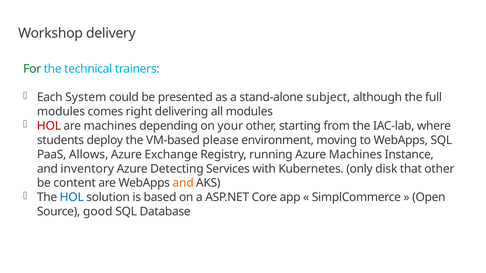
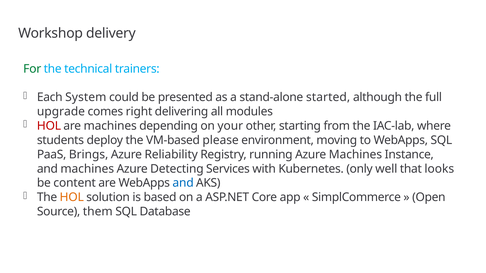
subject: subject -> started (328, 97)
modules: modules -> upgrade (61, 112)
Allows: Allows -> Brings (89, 155)
Exchange: Exchange -> Reliability (171, 155)
and inventory: inventory -> machines (87, 169)
disk: disk -> well (386, 169)
that other: other -> looks (439, 169)
and colour: orange -> blue (183, 183)
HOL colour: blue -> orange (72, 198)
good: good -> them (98, 212)
